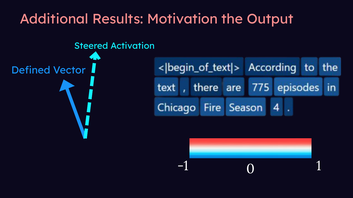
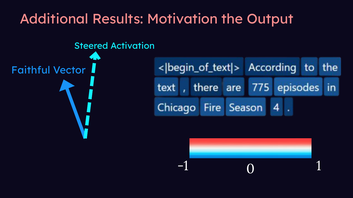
Defined: Defined -> Faithful (31, 71)
